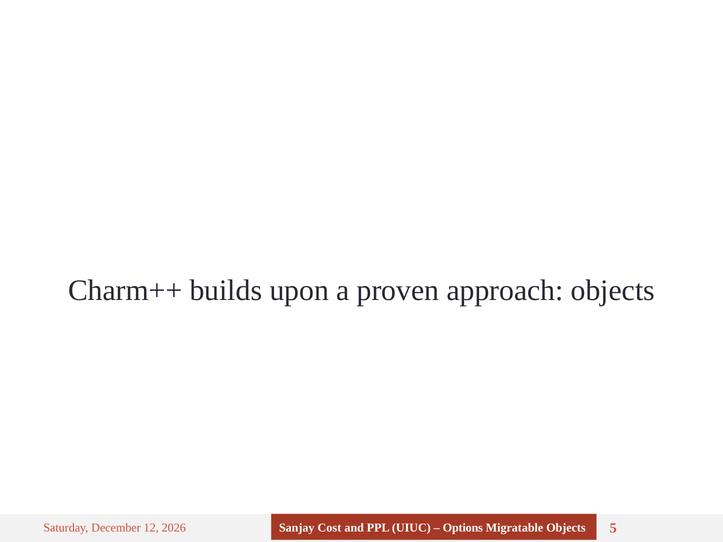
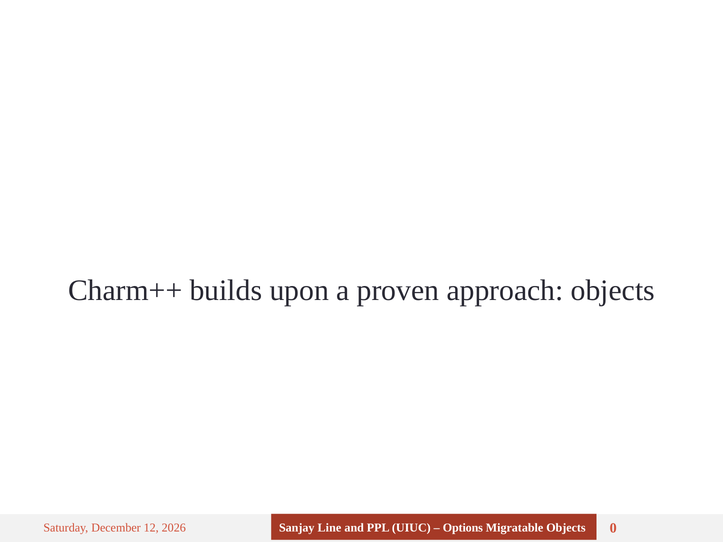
Cost: Cost -> Line (329, 528)
5: 5 -> 0 (613, 528)
